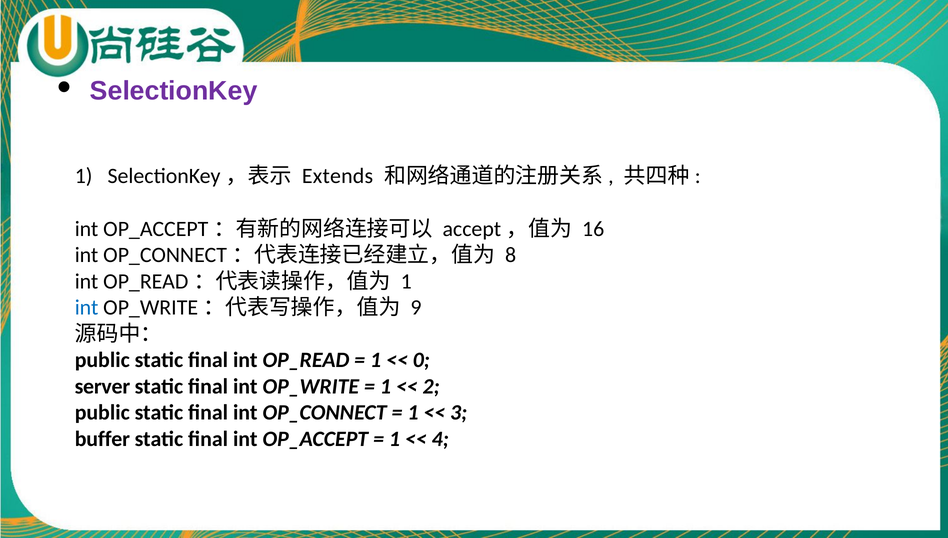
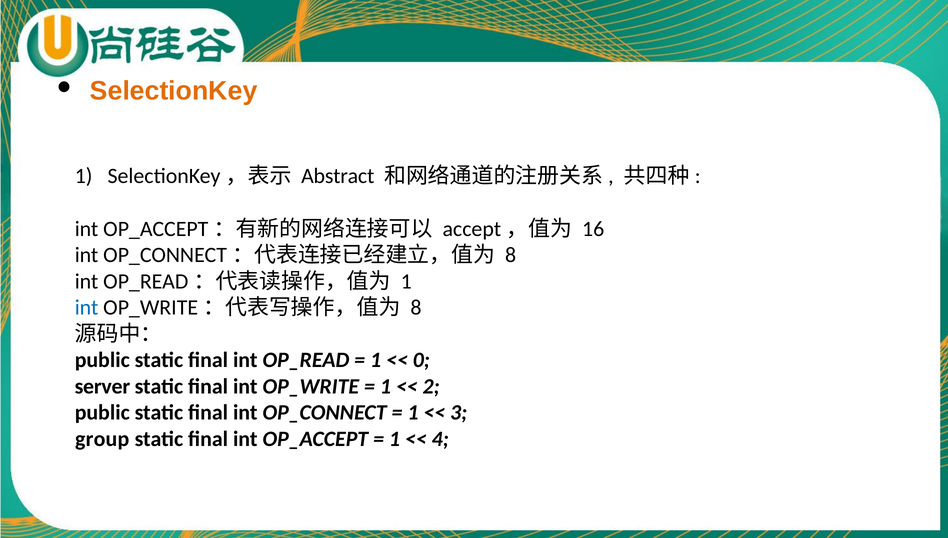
SelectionKey colour: purple -> orange (174, 91)
Extends: Extends -> Abstract (338, 176)
9: 9 -> 8 (416, 308)
buffer: buffer -> group (102, 439)
